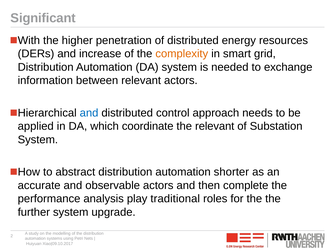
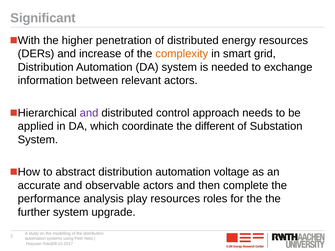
and colour: blue -> purple (89, 113)
the relevant: relevant -> different (215, 126)
shorter: shorter -> voltage (231, 172)
play traditional: traditional -> resources (175, 199)
